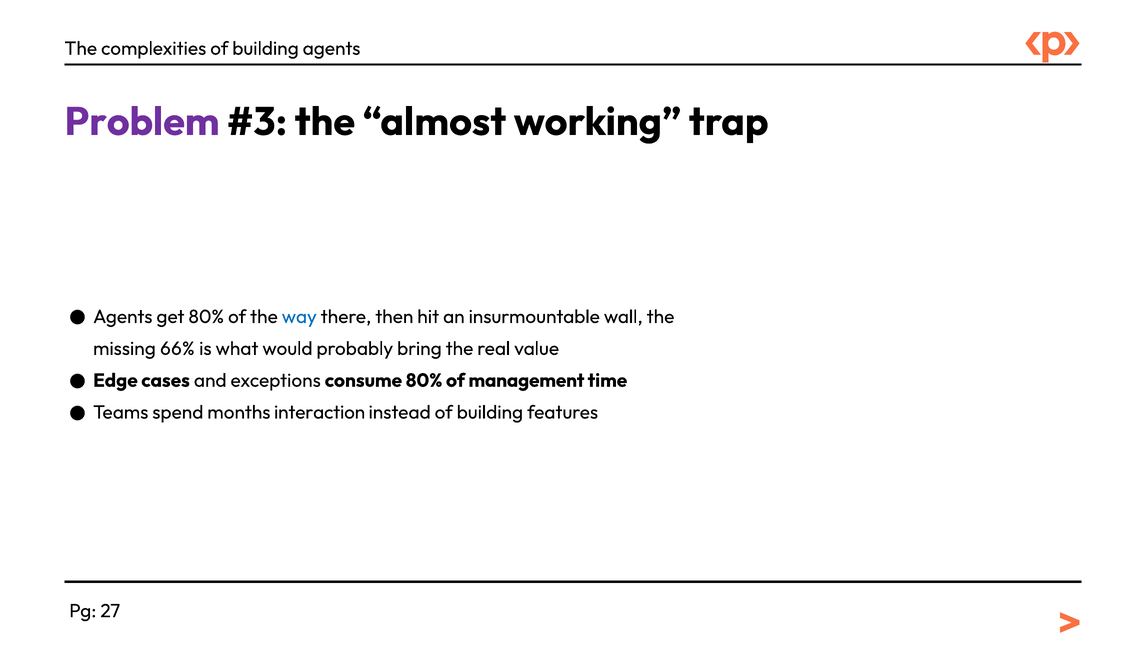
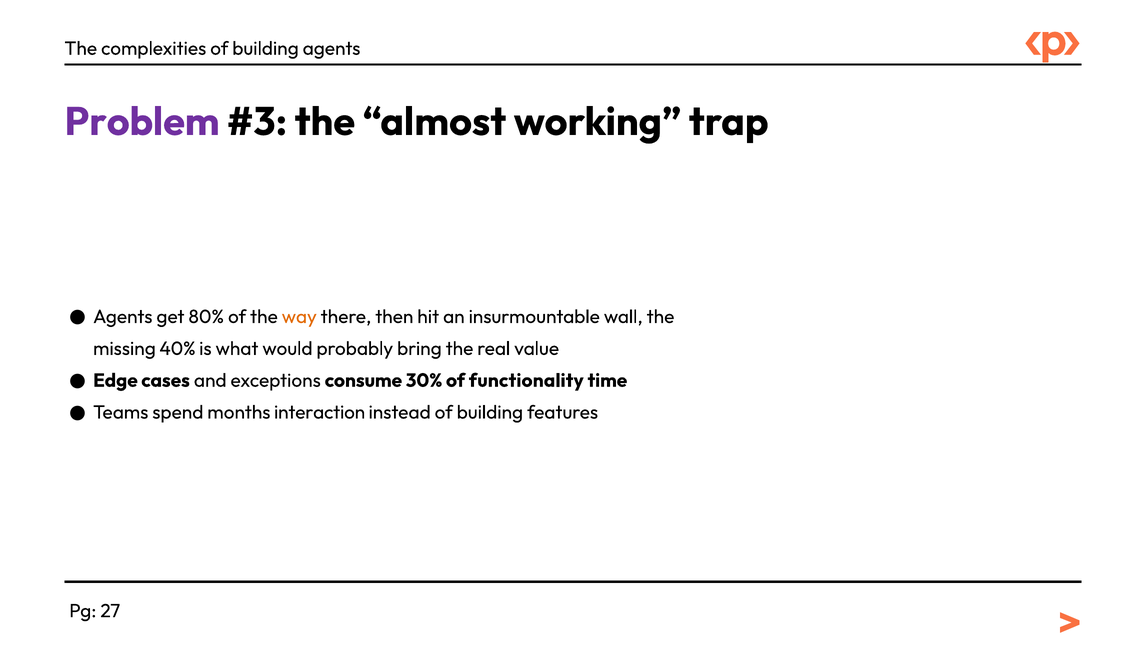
way colour: blue -> orange (299, 317)
66%: 66% -> 40% (178, 348)
consume 80%: 80% -> 30% (424, 380)
management: management -> functionality (526, 380)
